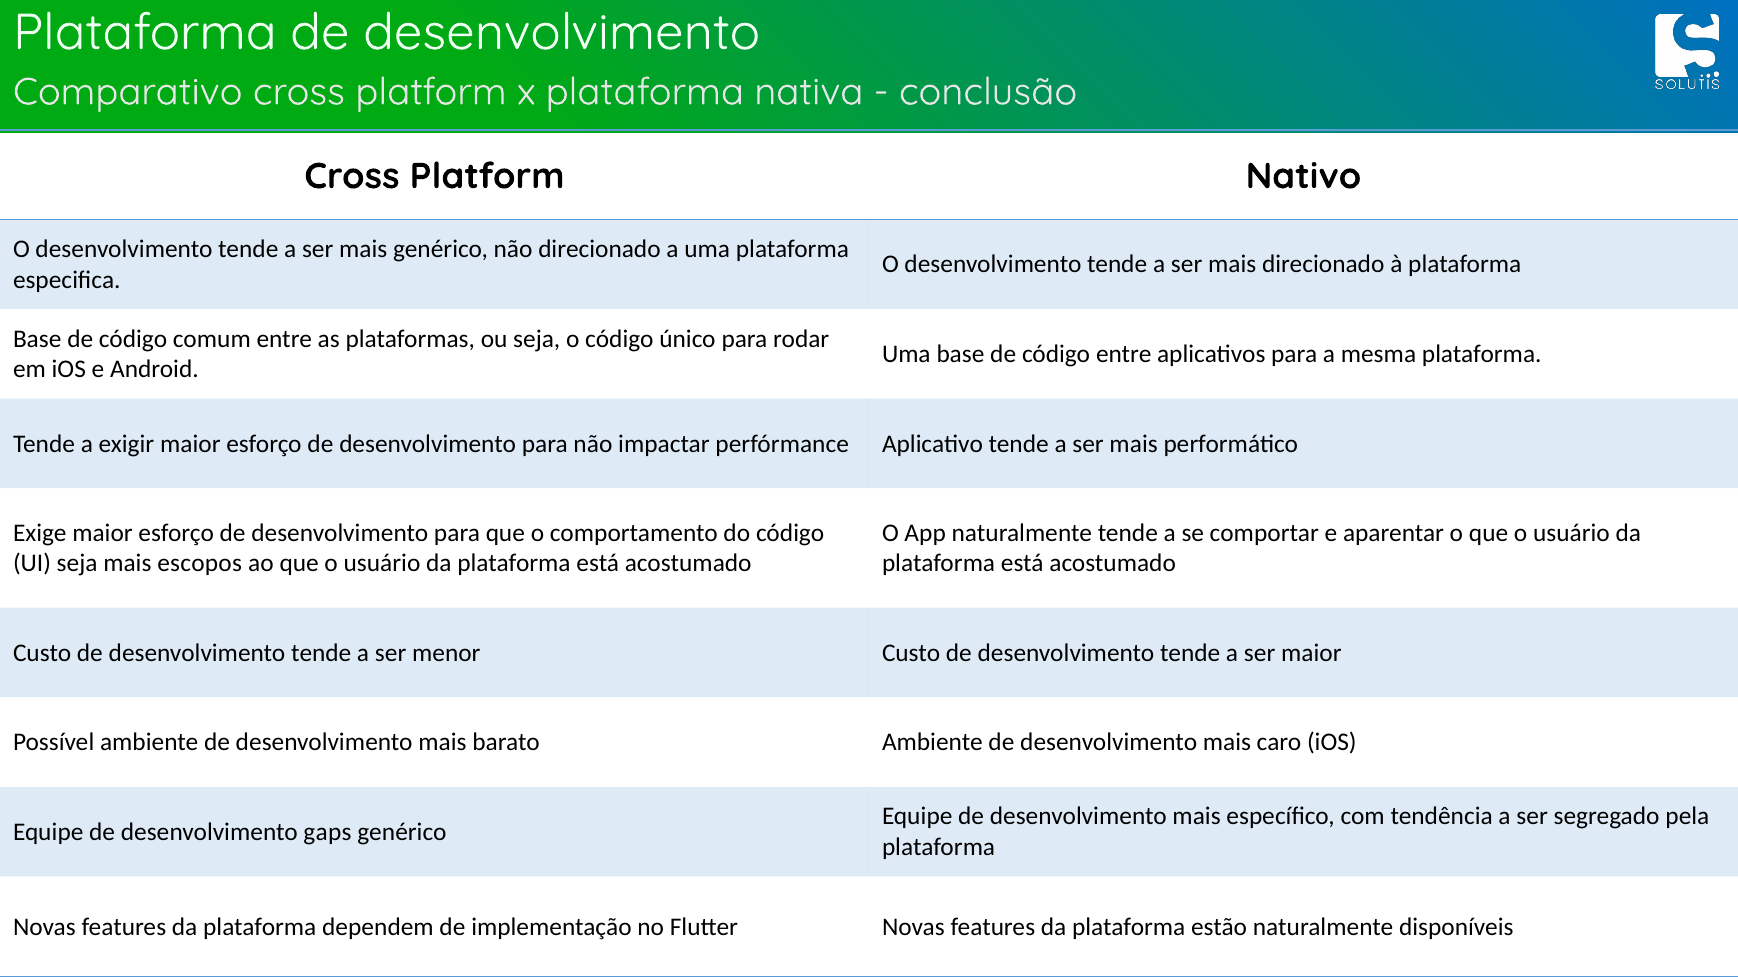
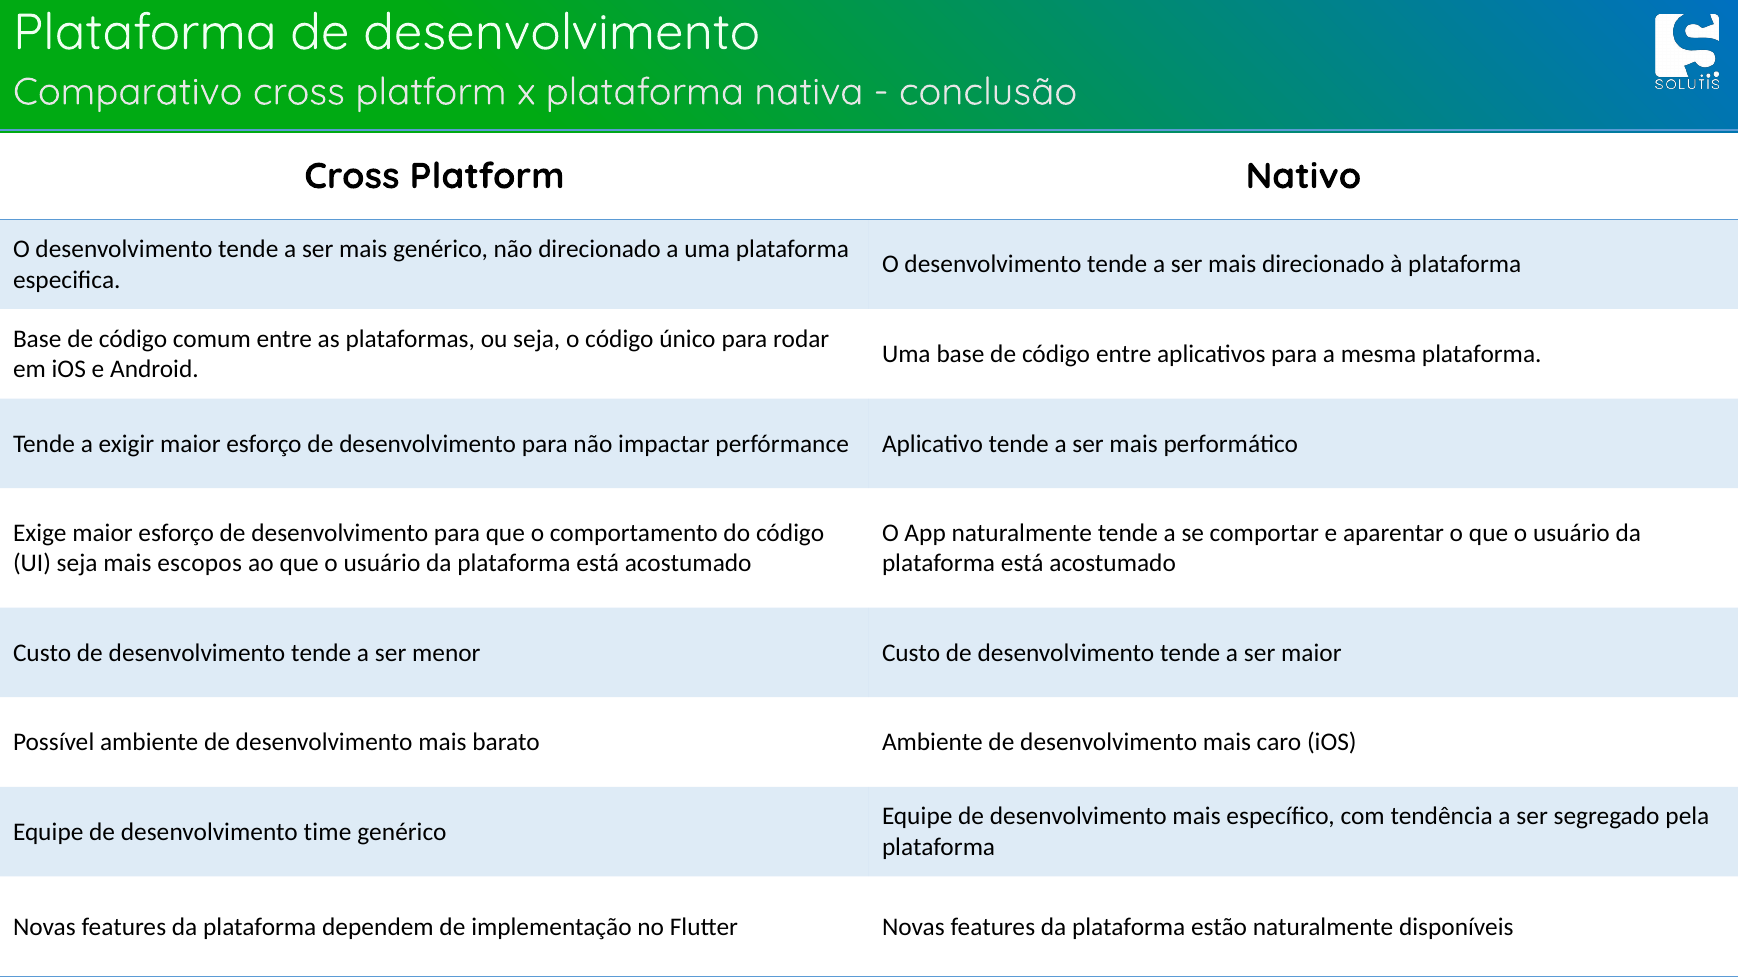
gaps: gaps -> time (327, 832)
